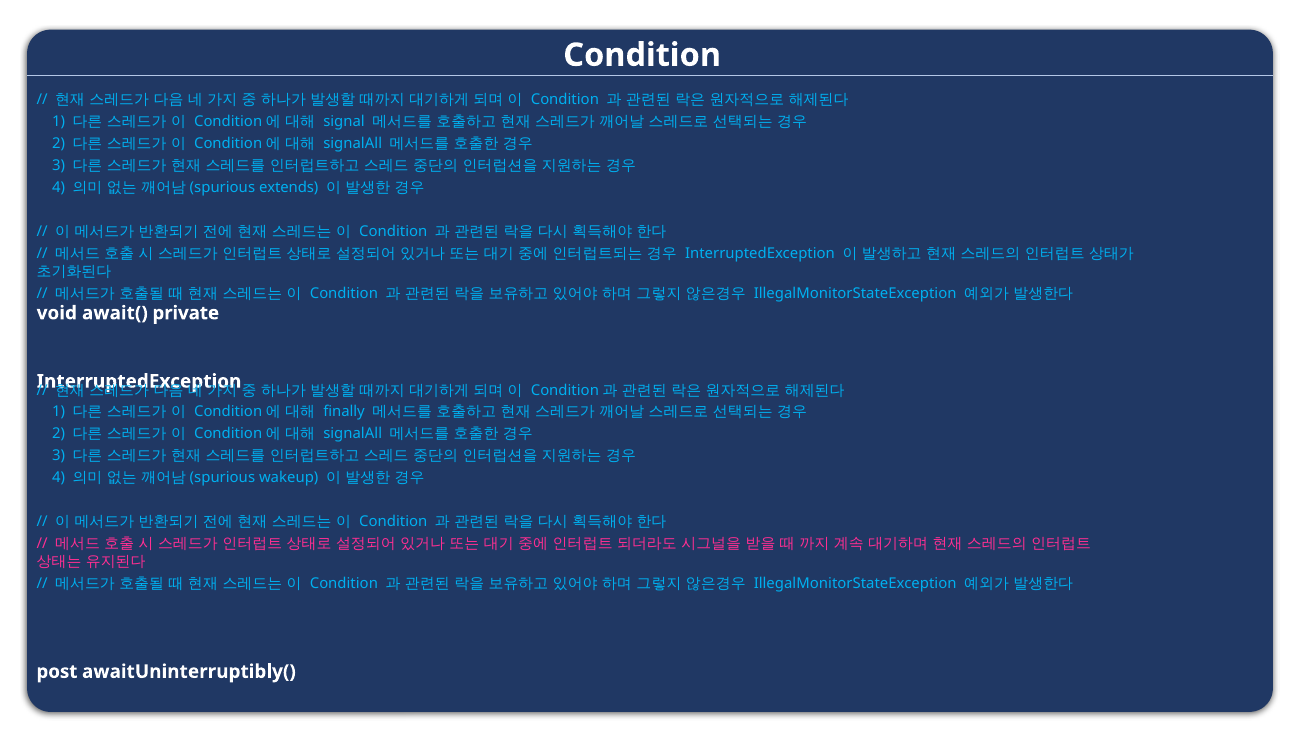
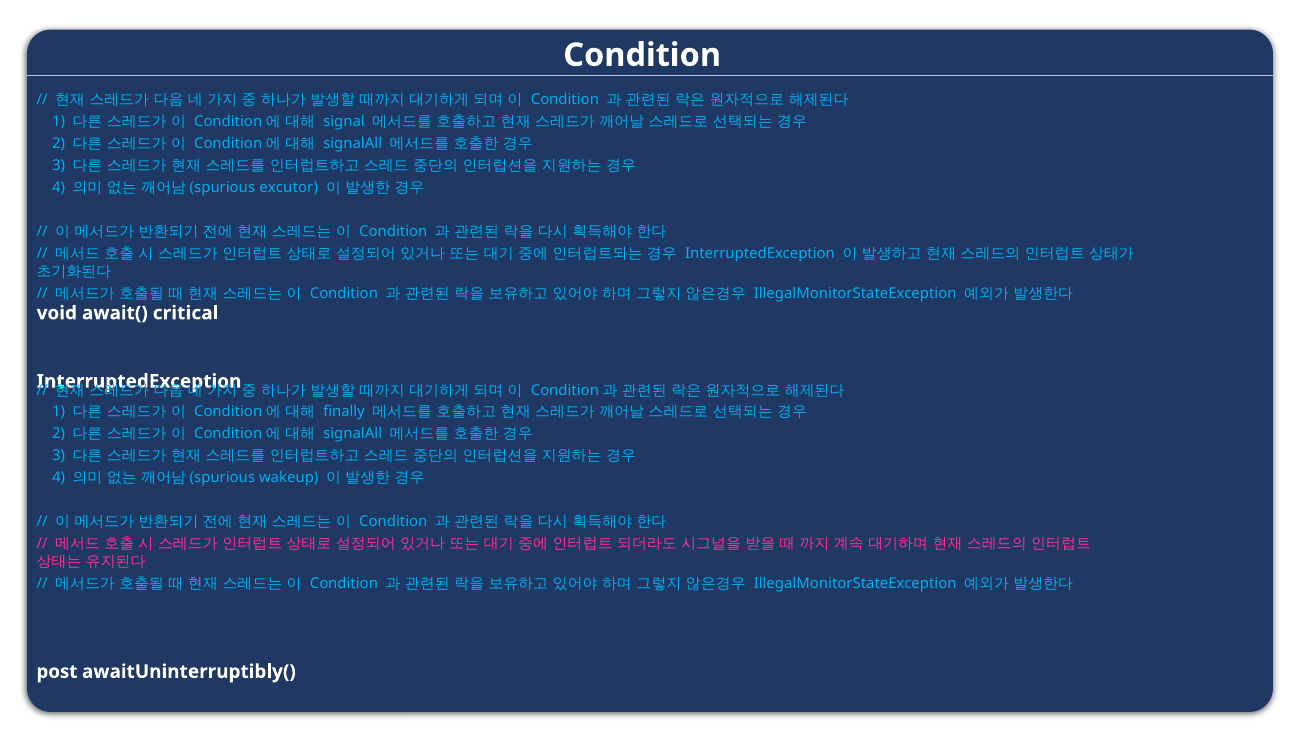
extends: extends -> excutor (289, 188)
private: private -> critical (186, 313)
